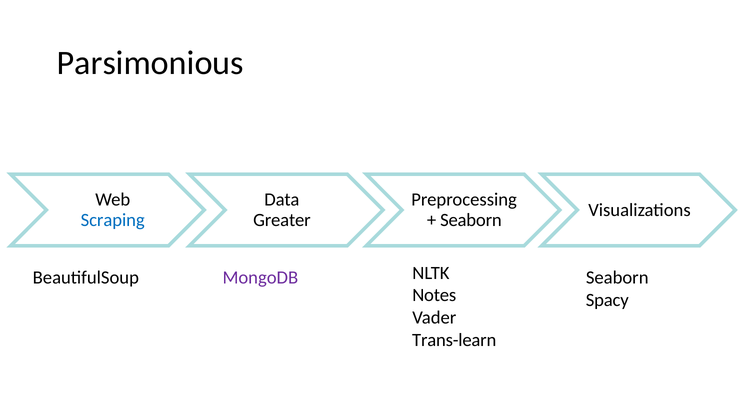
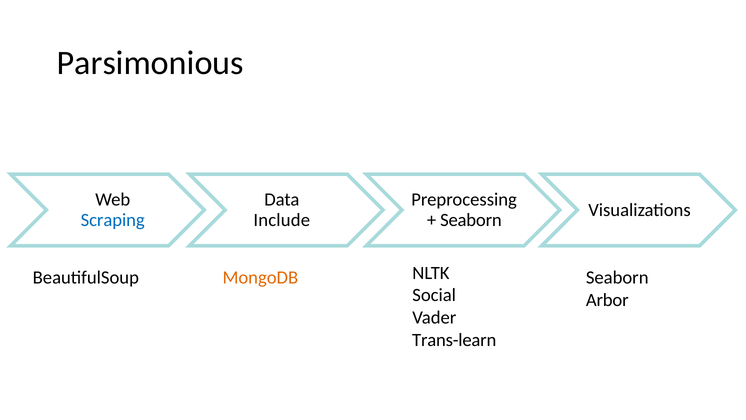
Greater: Greater -> Include (282, 220)
MongoDB colour: purple -> orange (260, 277)
Notes: Notes -> Social (434, 295)
Spacy: Spacy -> Arbor (607, 300)
